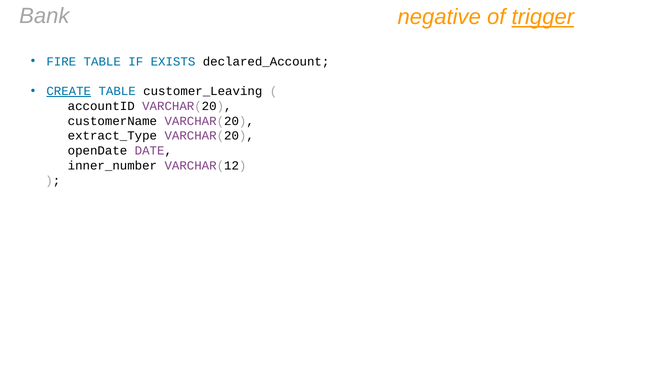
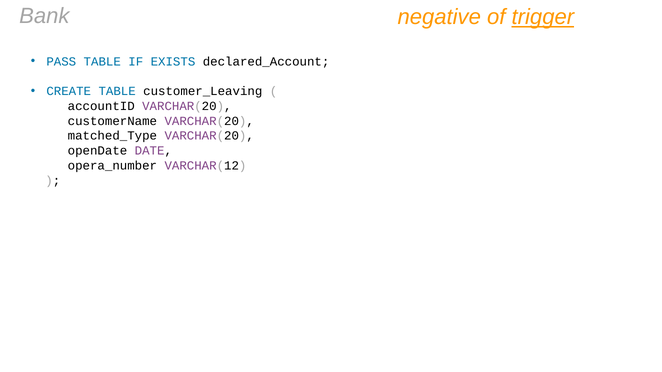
FIRE: FIRE -> PASS (61, 62)
CREATE underline: present -> none (69, 91)
extract_Type: extract_Type -> matched_Type (112, 136)
inner_number: inner_number -> opera_number (112, 166)
